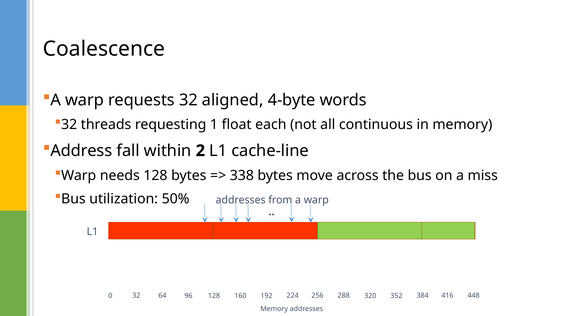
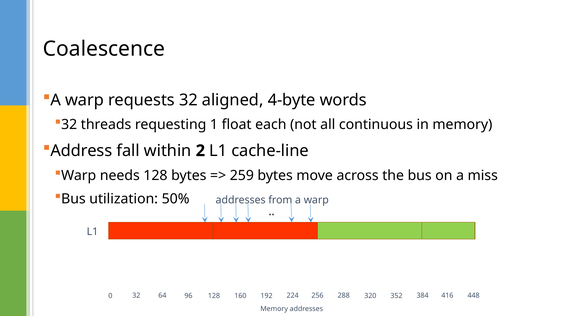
338: 338 -> 259 (242, 175)
